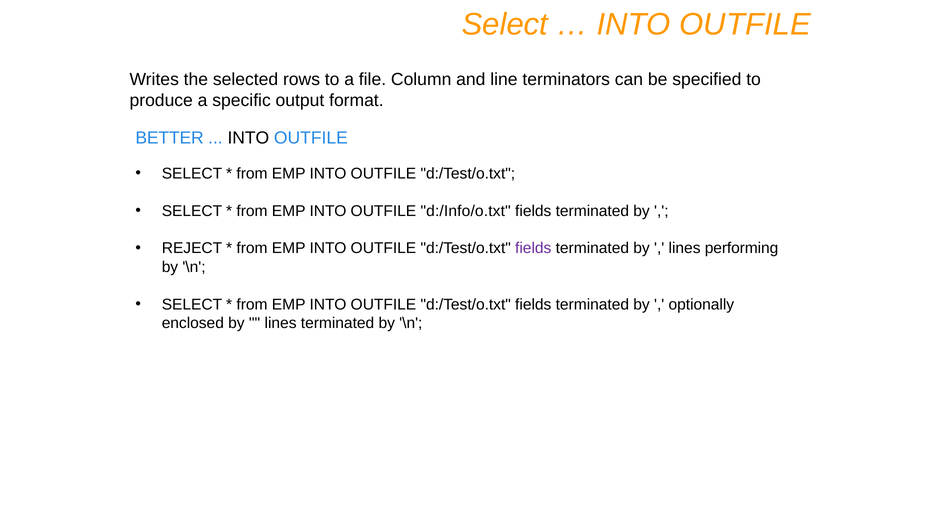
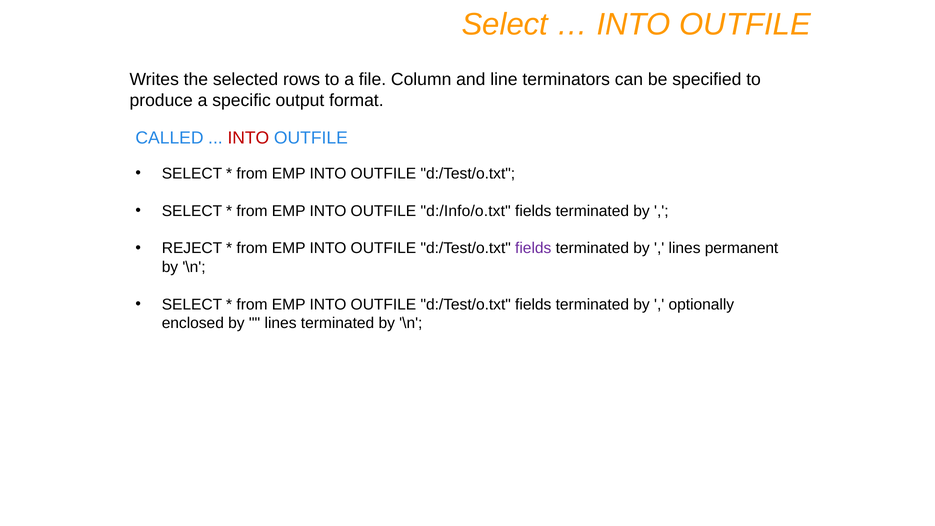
BETTER: BETTER -> CALLED (170, 138)
INTO colour: black -> red (248, 138)
performing: performing -> permanent (742, 248)
